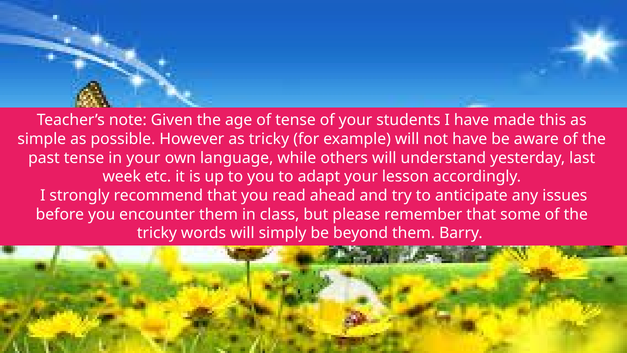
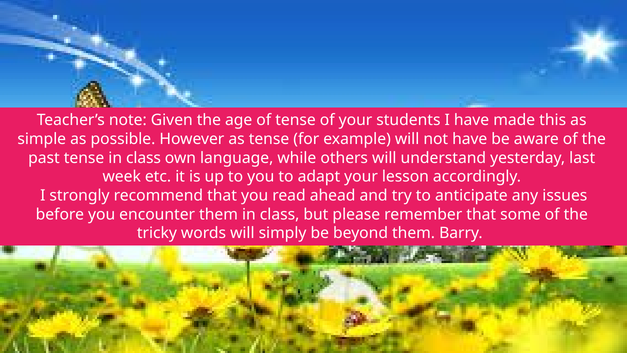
as tricky: tricky -> tense (269, 139)
tense in your: your -> class (144, 158)
